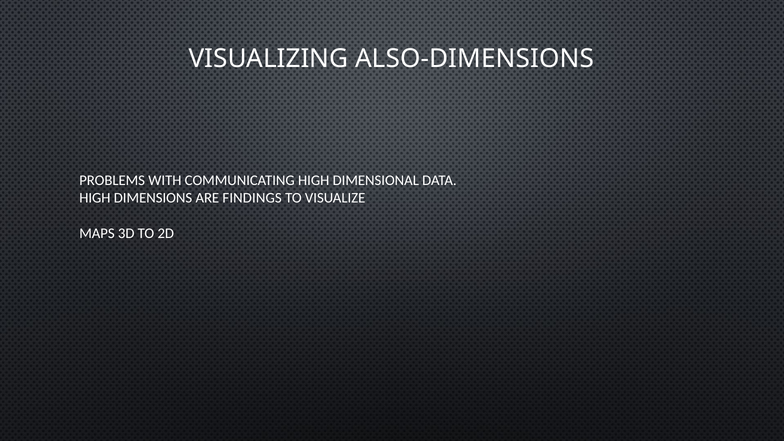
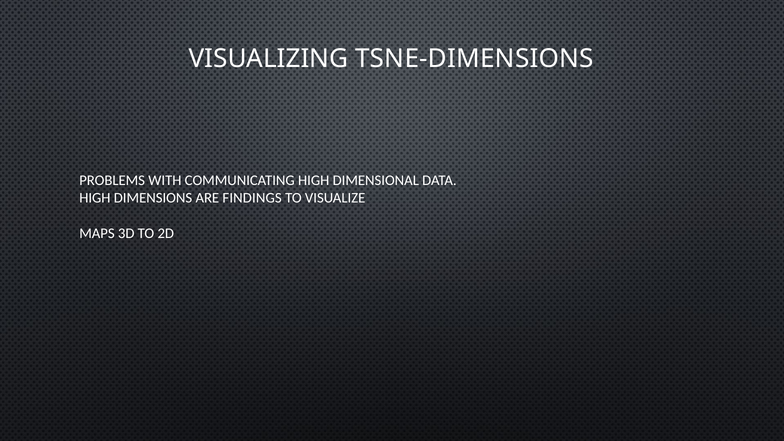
ALSO-DIMENSIONS: ALSO-DIMENSIONS -> TSNE-DIMENSIONS (474, 58)
